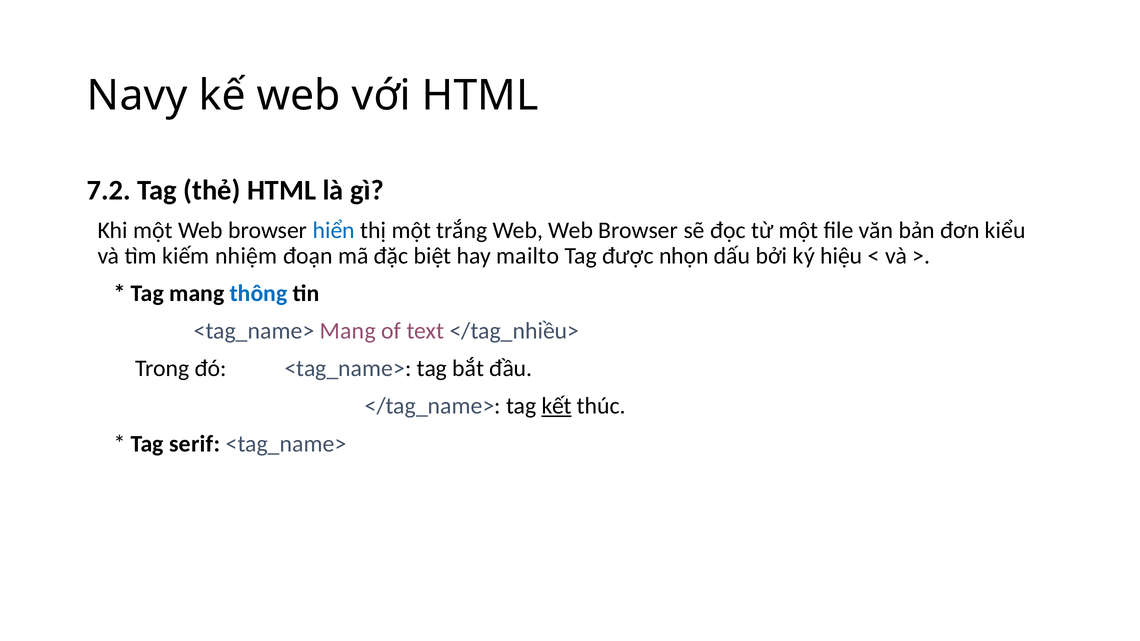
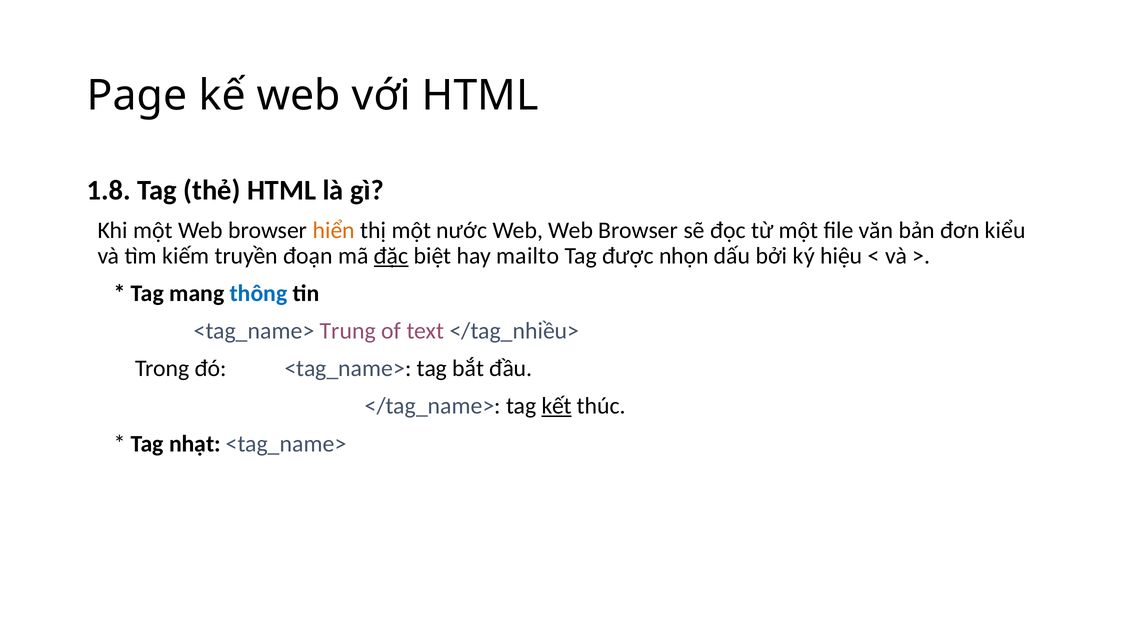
Navy: Navy -> Page (137, 96)
7.2: 7.2 -> 1.8 (109, 190)
hiển colour: blue -> orange (334, 230)
trắng: trắng -> nước (462, 230)
nhiệm: nhiệm -> truyền (246, 256)
đặc underline: none -> present (391, 256)
<tag_name> Mang: Mang -> Trung (348, 331)
serif: serif -> nhạt (195, 444)
